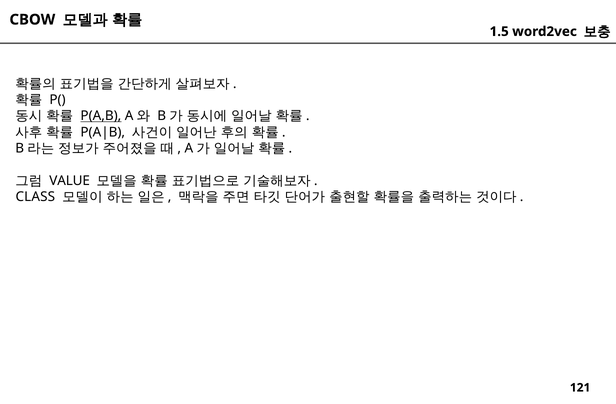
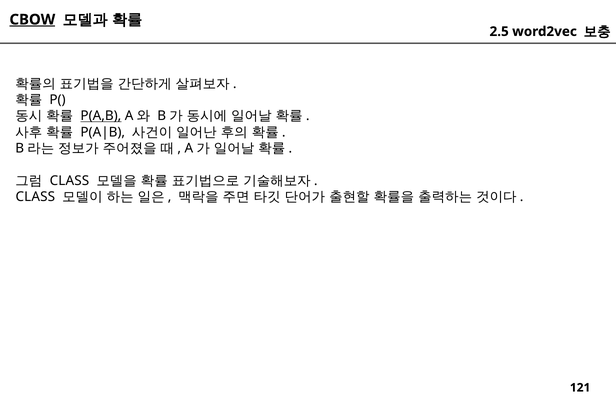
CBOW underline: none -> present (32, 20)
1.5: 1.5 -> 2.5 (499, 32)
VALUE: VALUE -> CLASS (69, 181)
